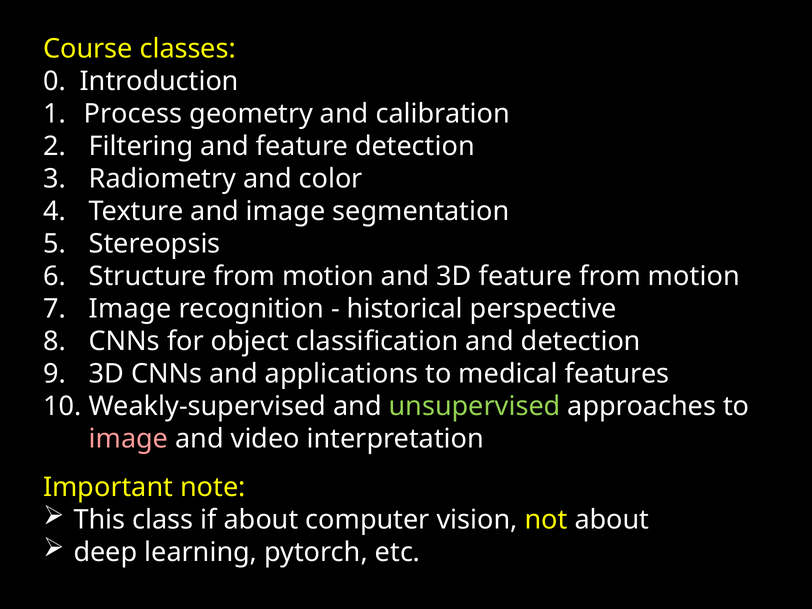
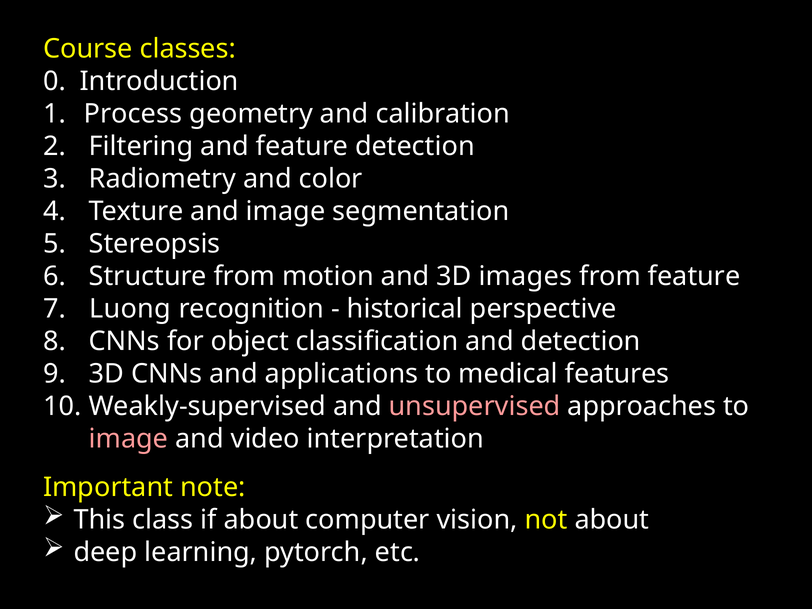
3D feature: feature -> images (525, 276)
motion: motion -> feature (694, 276)
Image: Image -> Luong (130, 309)
unsupervised colour: light green -> pink (475, 406)
